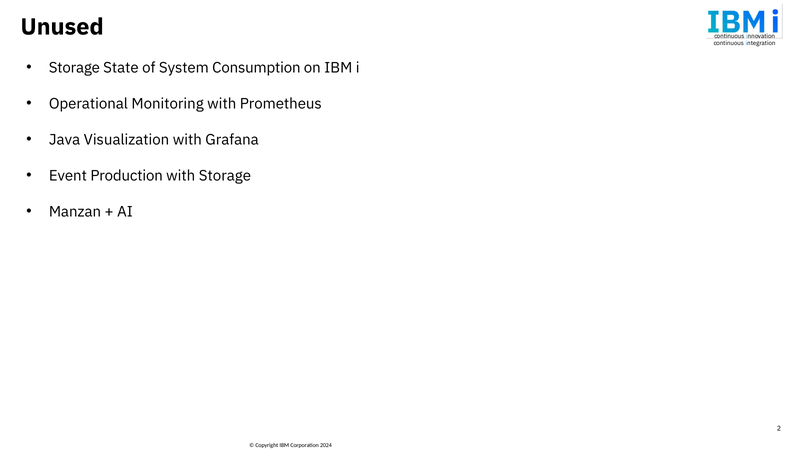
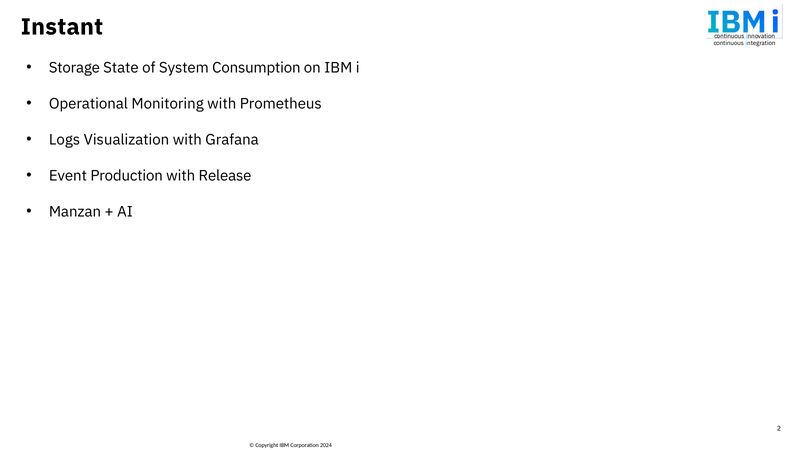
Unused: Unused -> Instant (62, 27)
Java: Java -> Logs (65, 140)
with Storage: Storage -> Release (225, 176)
